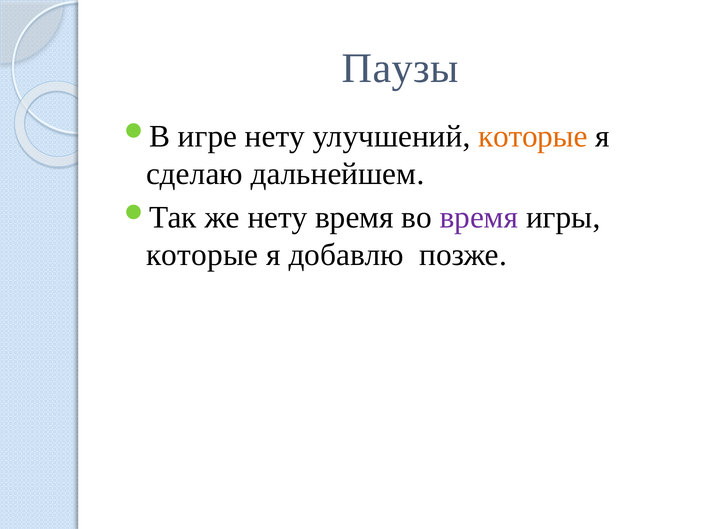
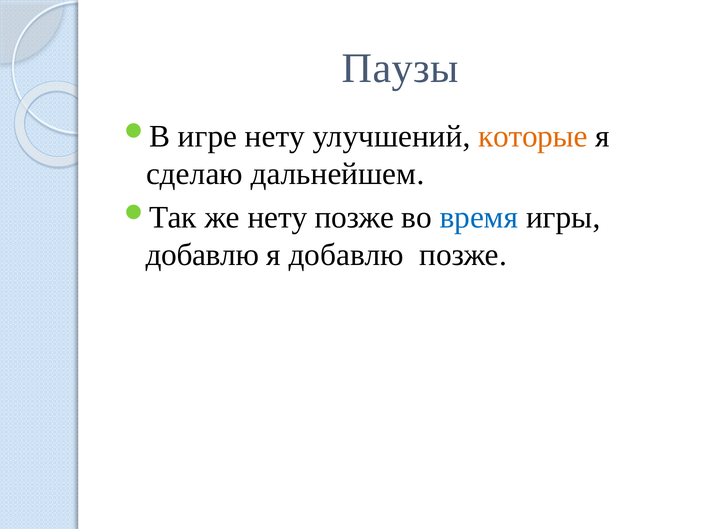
нету время: время -> позже (355, 218)
время colour: purple -> blue (479, 218)
которые: которые -> добавлю (202, 255)
